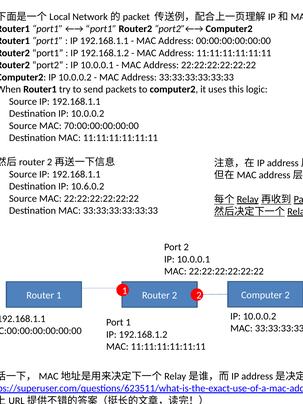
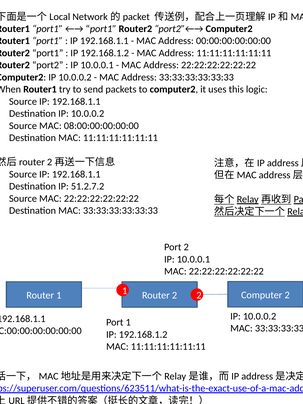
70:00:00:00:00:00: 70:00:00:00:00:00 -> 08:00:00:00:00:00 (101, 126)
10.6.0.2: 10.6.0.2 -> 51.2.7.2 (88, 186)
